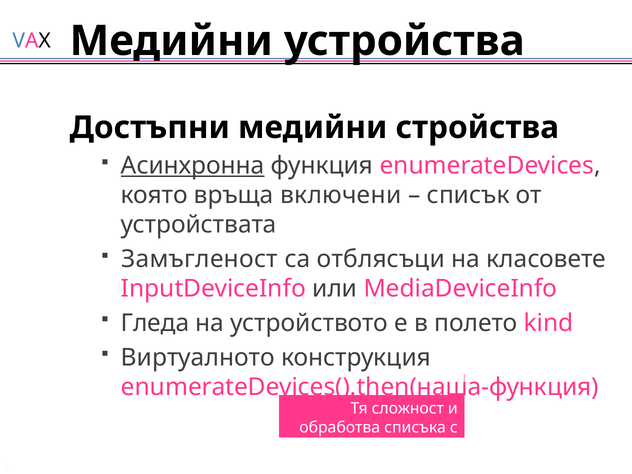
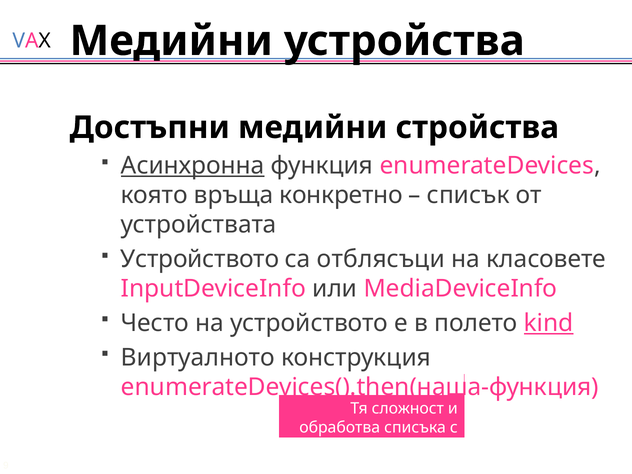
включени: включени -> конкретно (341, 195)
Замъгленост: Замъгленост -> Устройството (200, 259)
Гледа: Гледа -> Често (155, 323)
kind underline: none -> present (549, 323)
